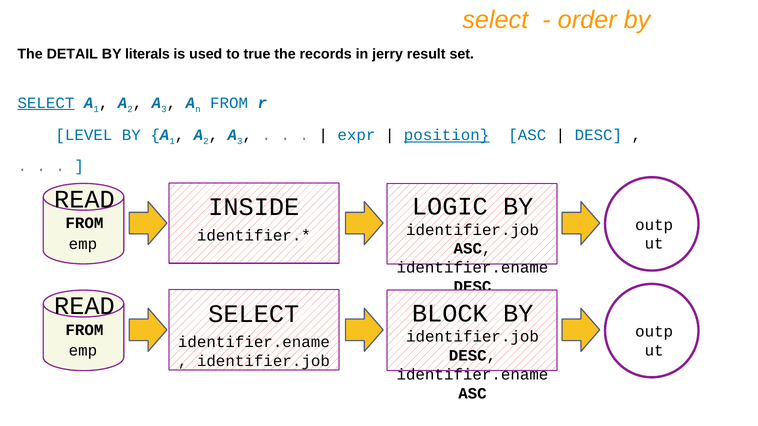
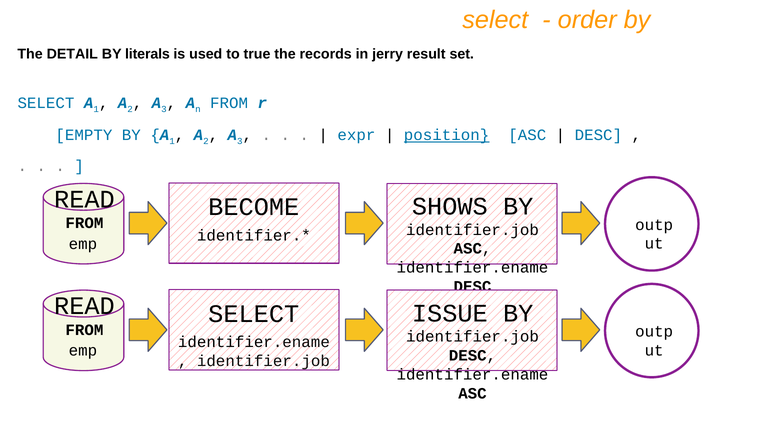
SELECT underline: present -> none (46, 103)
LEVEL: LEVEL -> EMPTY (84, 135)
LOGIC: LOGIC -> SHOWS (450, 207)
INSIDE: INSIDE -> BECOME (254, 207)
BLOCK: BLOCK -> ISSUE (450, 314)
